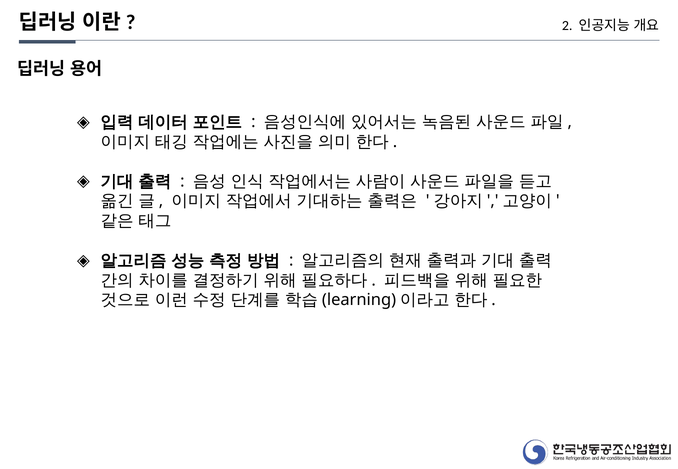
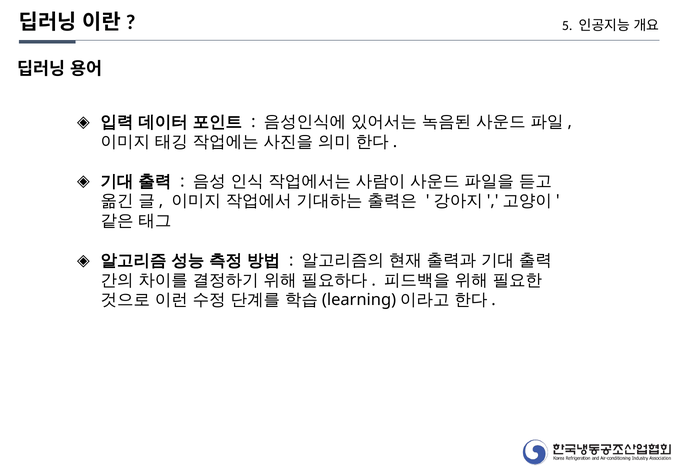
2: 2 -> 5 (567, 26)
